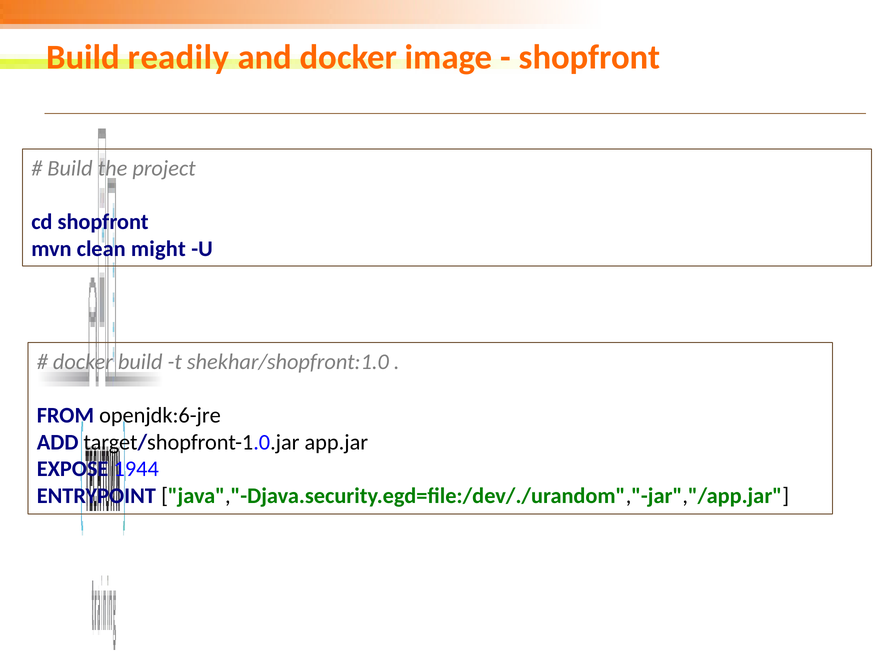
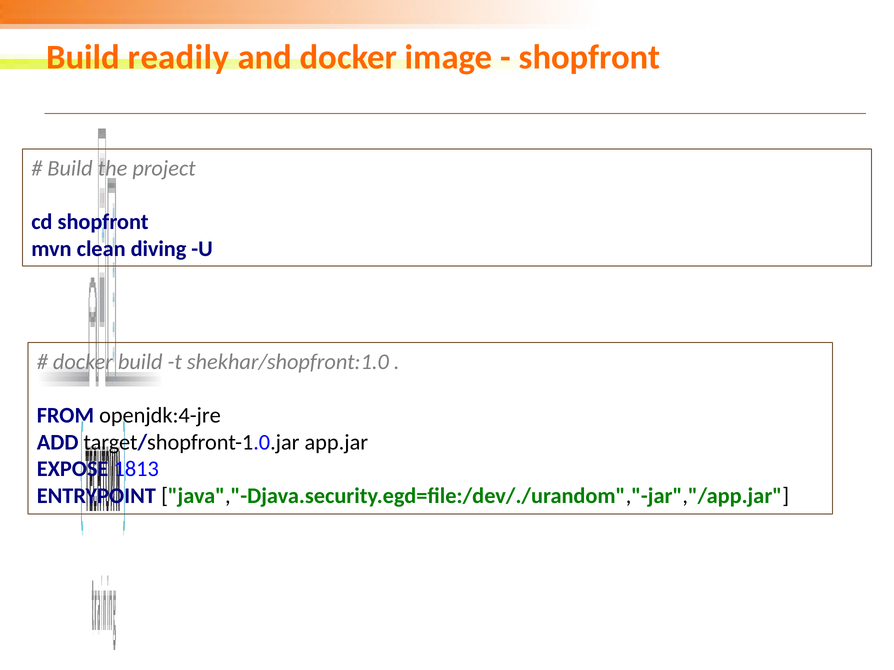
might: might -> diving (159, 249)
openjdk:6-jre: openjdk:6-jre -> openjdk:4-jre (160, 416)
1944: 1944 -> 1813 (136, 469)
